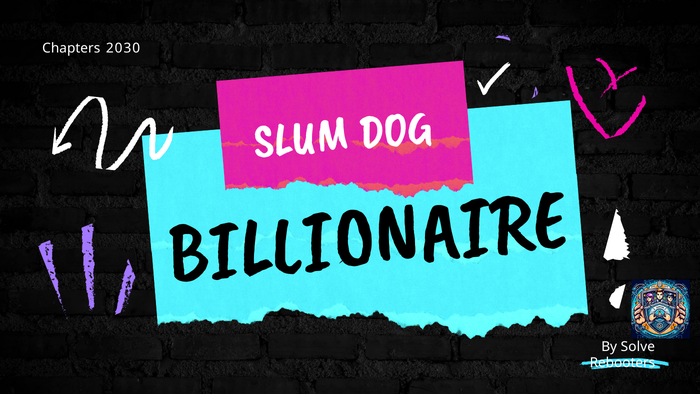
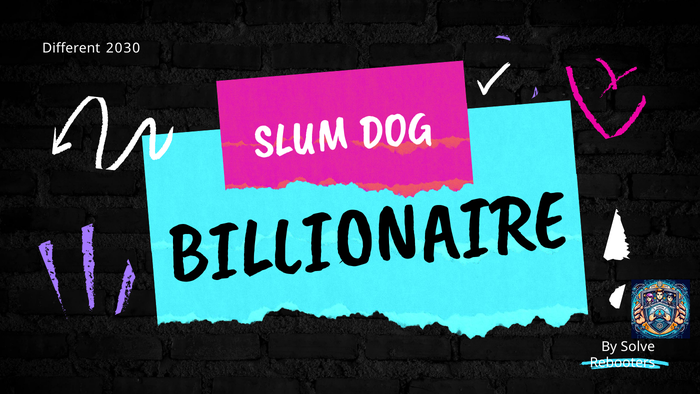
Chapters: Chapters -> Different (71, 48)
